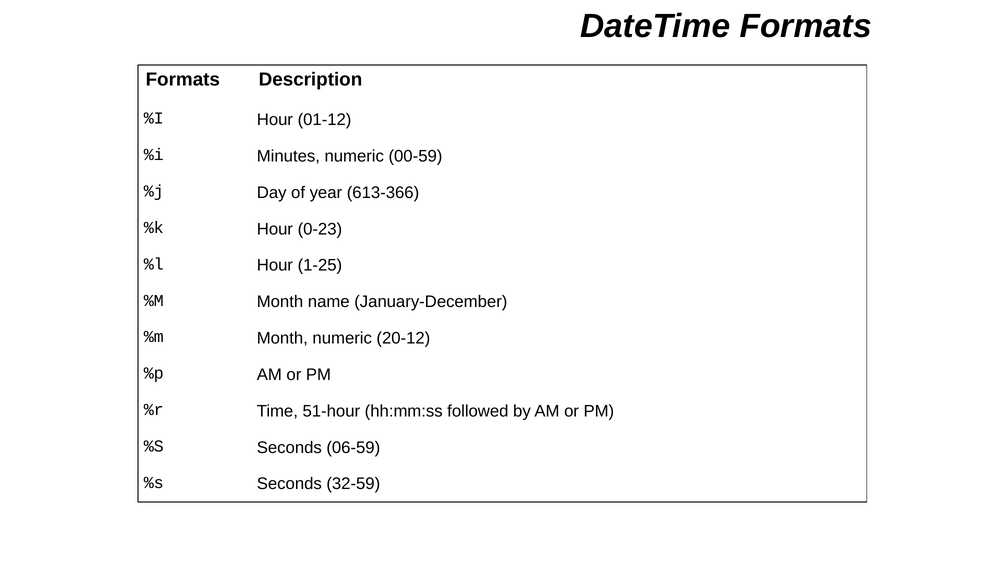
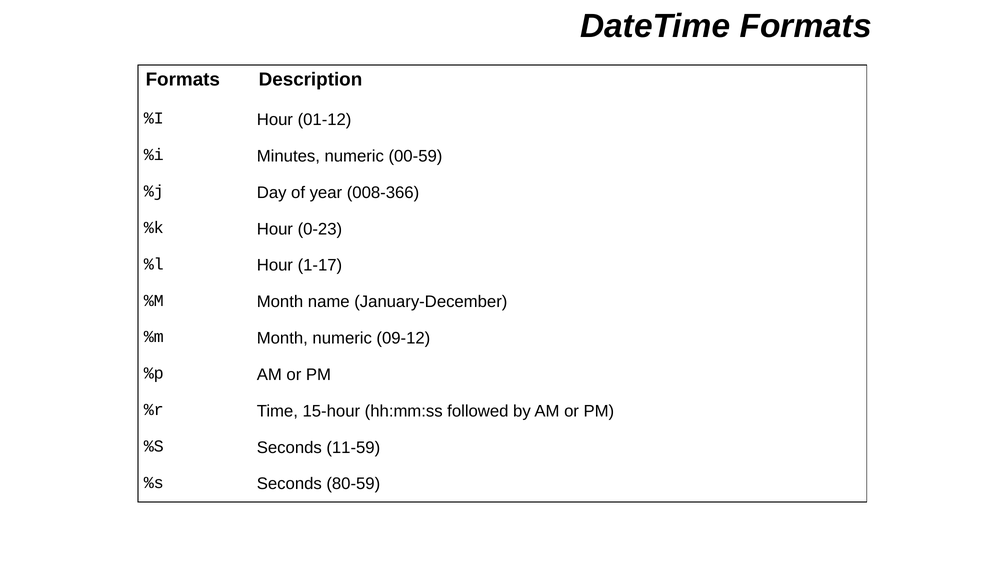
613-366: 613-366 -> 008-366 (383, 193)
1-25: 1-25 -> 1-17 (320, 266)
20-12: 20-12 -> 09-12 (403, 338)
51-hour: 51-hour -> 15-hour (331, 411)
06-59: 06-59 -> 11-59 (353, 448)
32-59: 32-59 -> 80-59 (353, 484)
